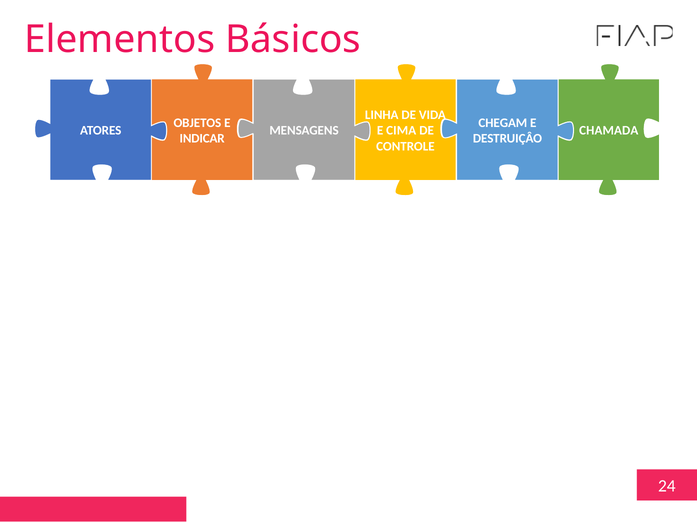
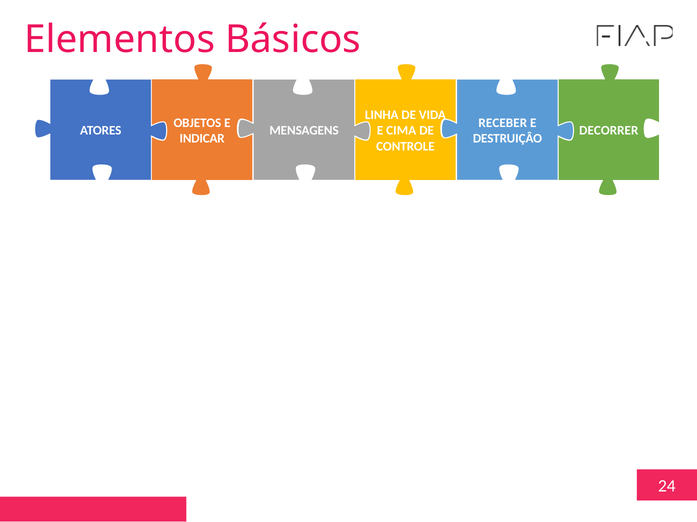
CHEGAM: CHEGAM -> RECEBER (503, 123)
CHAMADA: CHAMADA -> DECORRER (609, 131)
